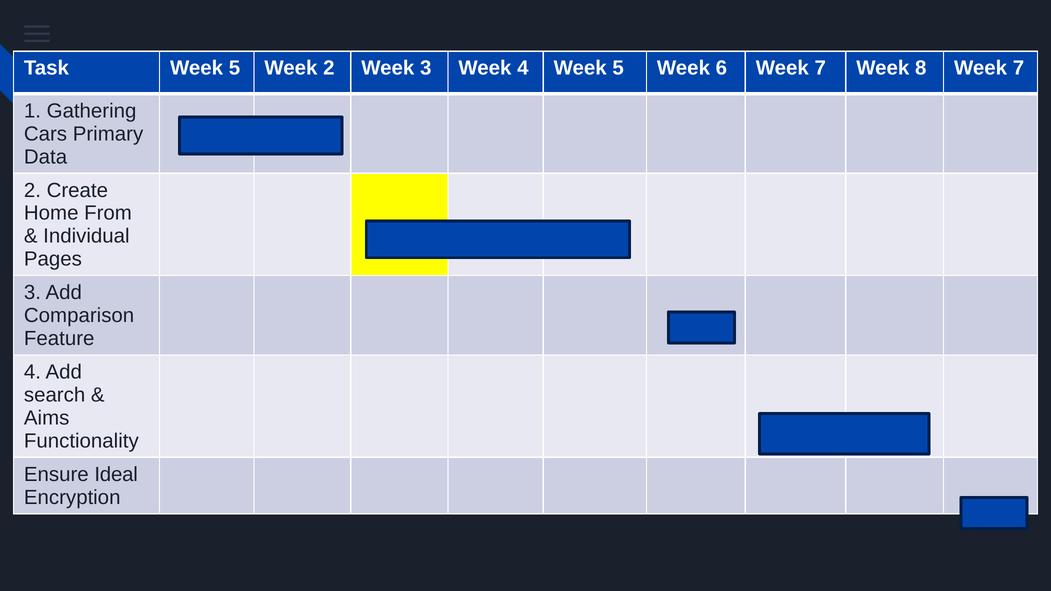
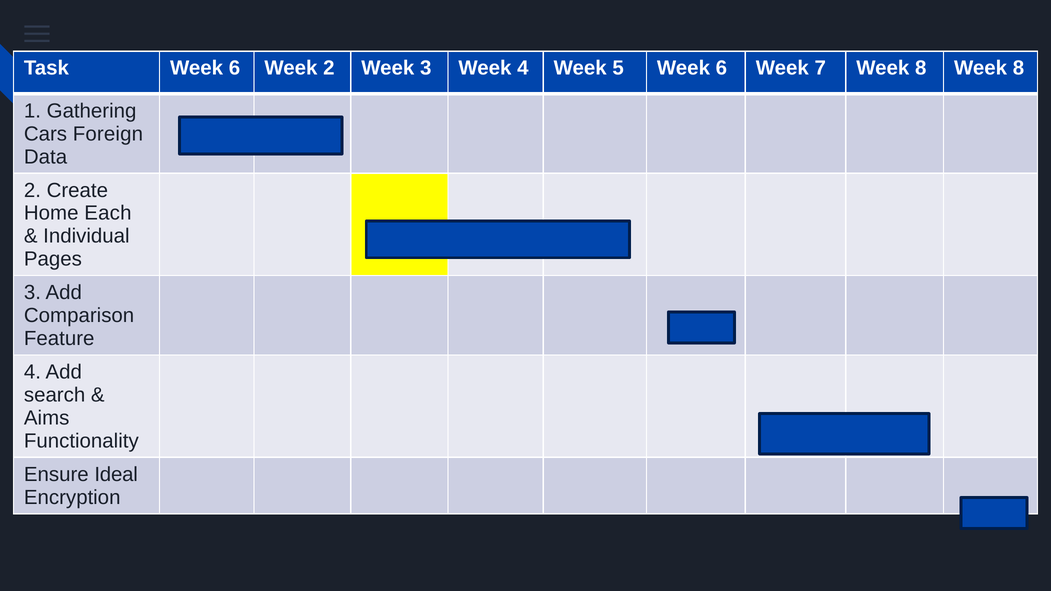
5: 5 -> 6 (234, 68)
8 Week 7: 7 -> 8 (1018, 68)
Primary: Primary -> Foreign (108, 134)
From: From -> Each (108, 213)
